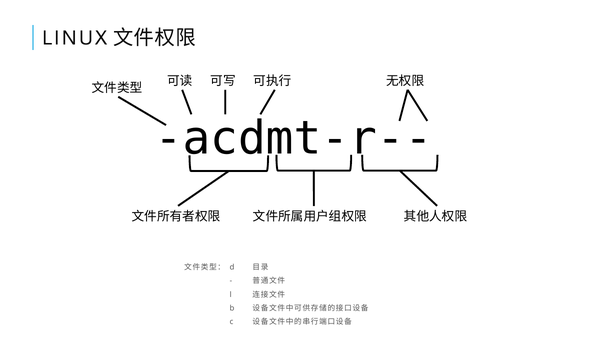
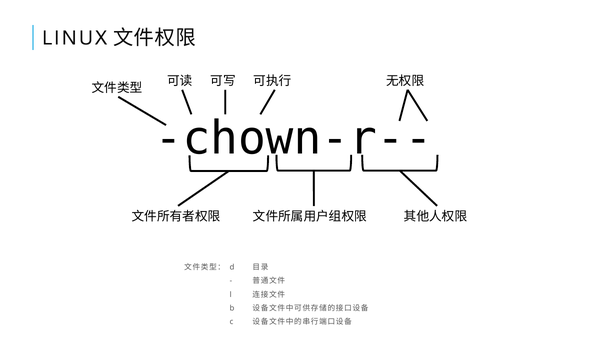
acdmt-r--: acdmt-r-- -> chown-r-- (294, 138)
